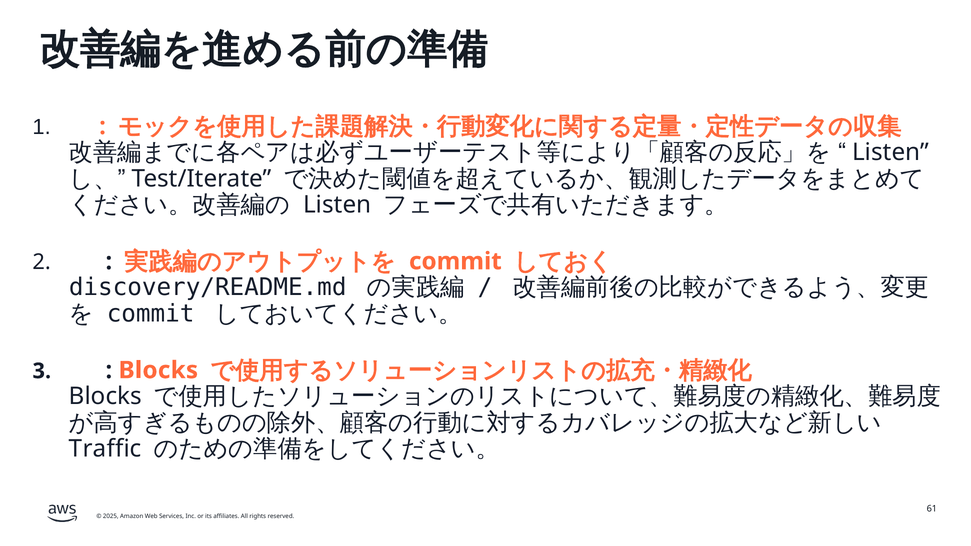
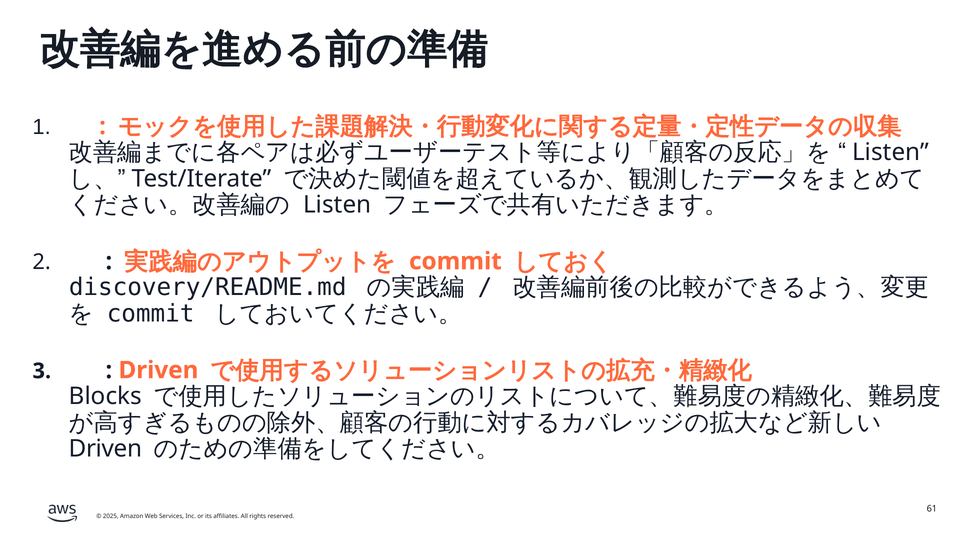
Blocks: Blocks -> Driven (158, 370)
Traffic: Traffic -> Driven (105, 449)
